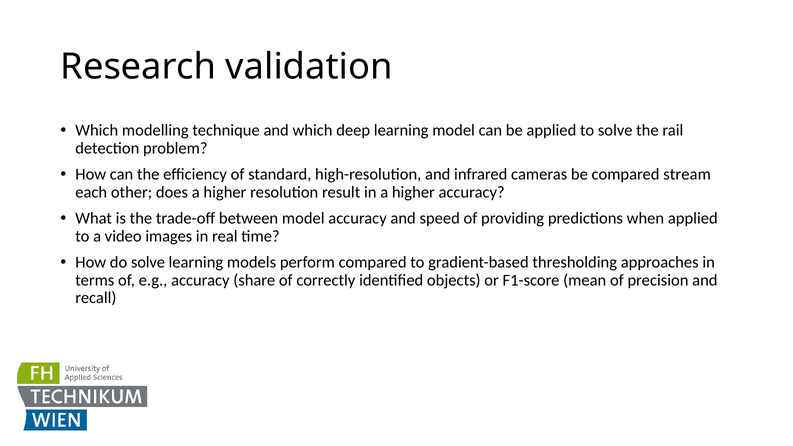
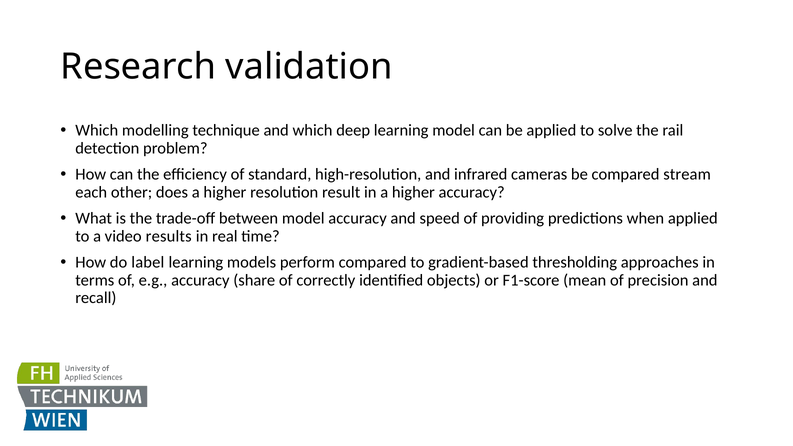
images: images -> results (169, 236)
do solve: solve -> label (148, 262)
